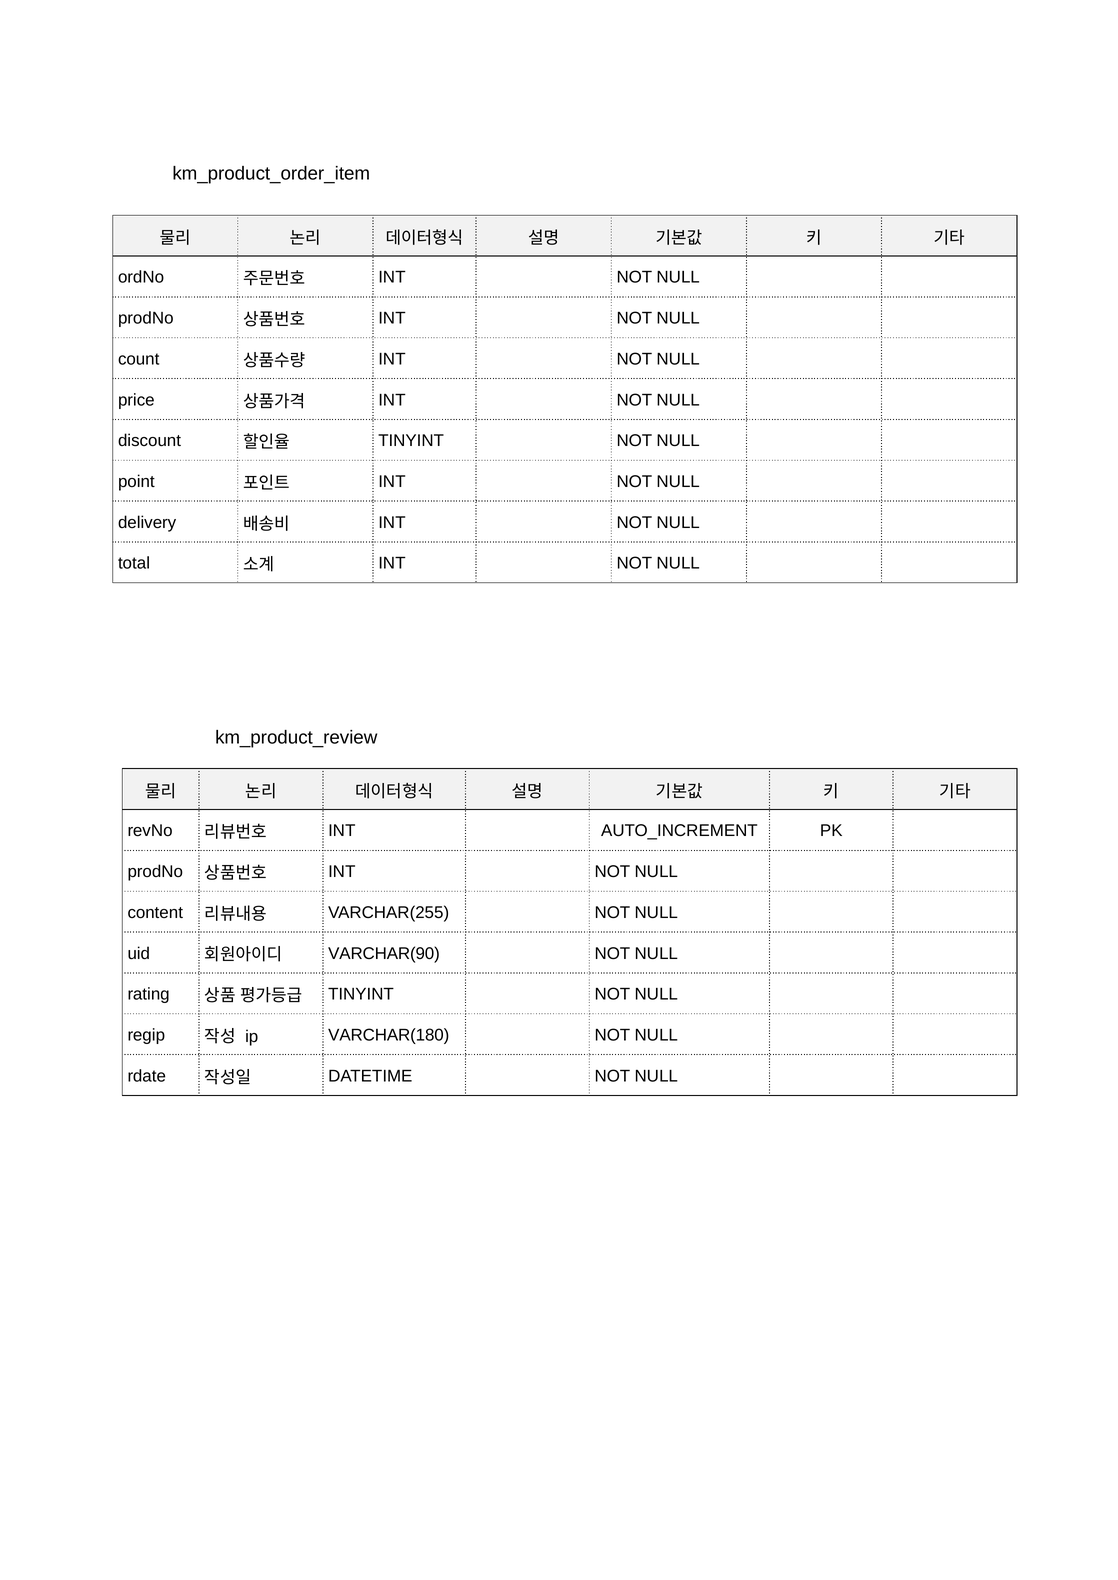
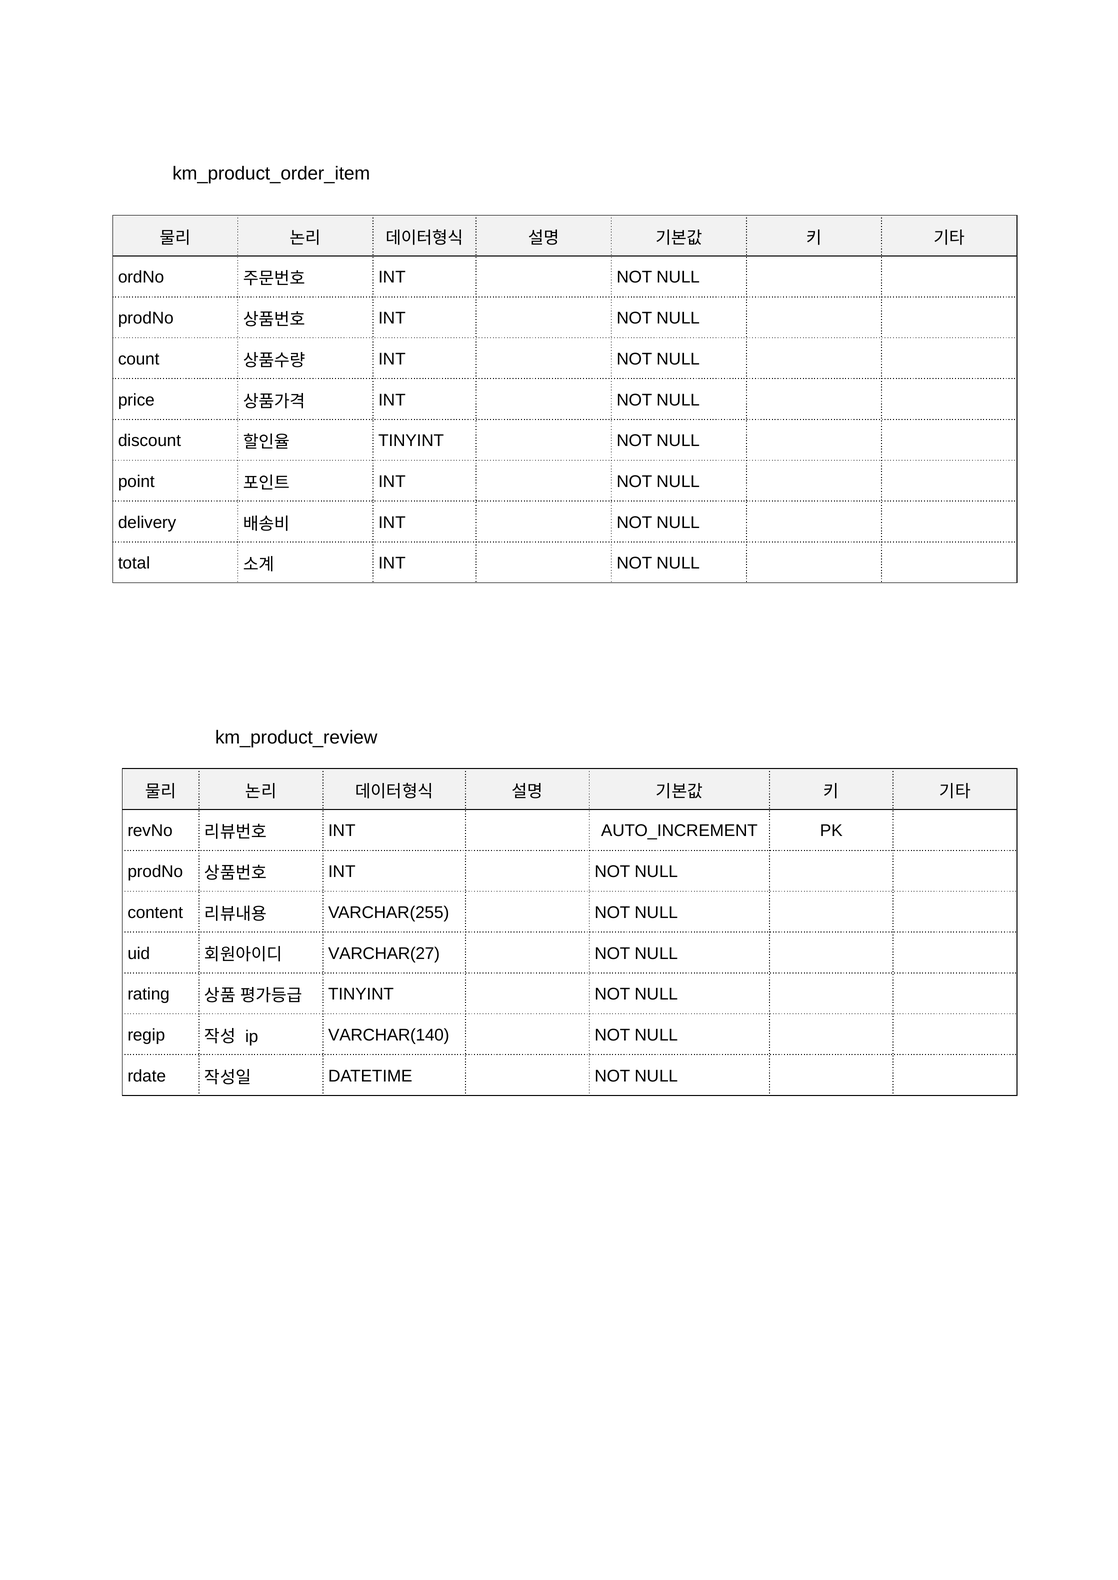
VARCHAR(90: VARCHAR(90 -> VARCHAR(27 (384, 954)
VARCHAR(180: VARCHAR(180 -> VARCHAR(140 (389, 1035)
